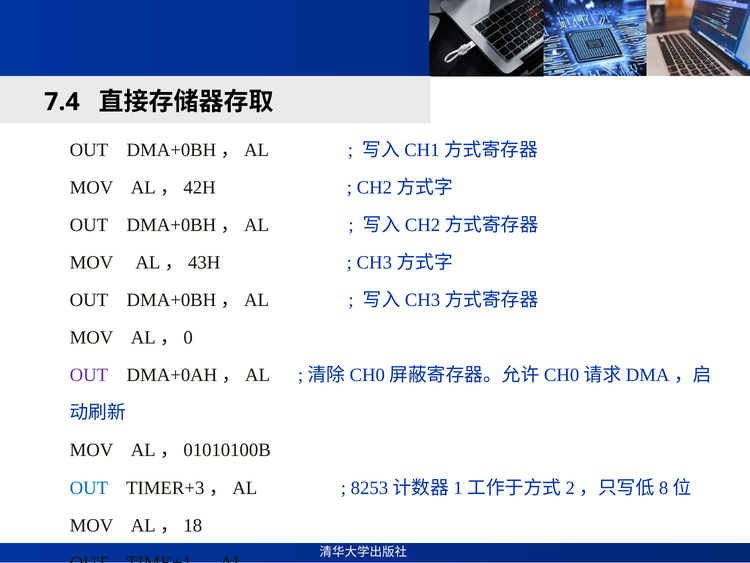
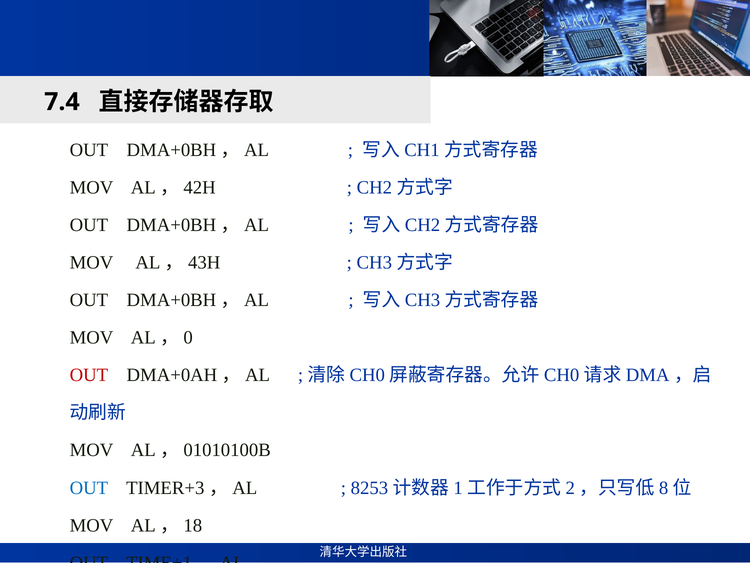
OUT colour: purple -> red (89, 375)
